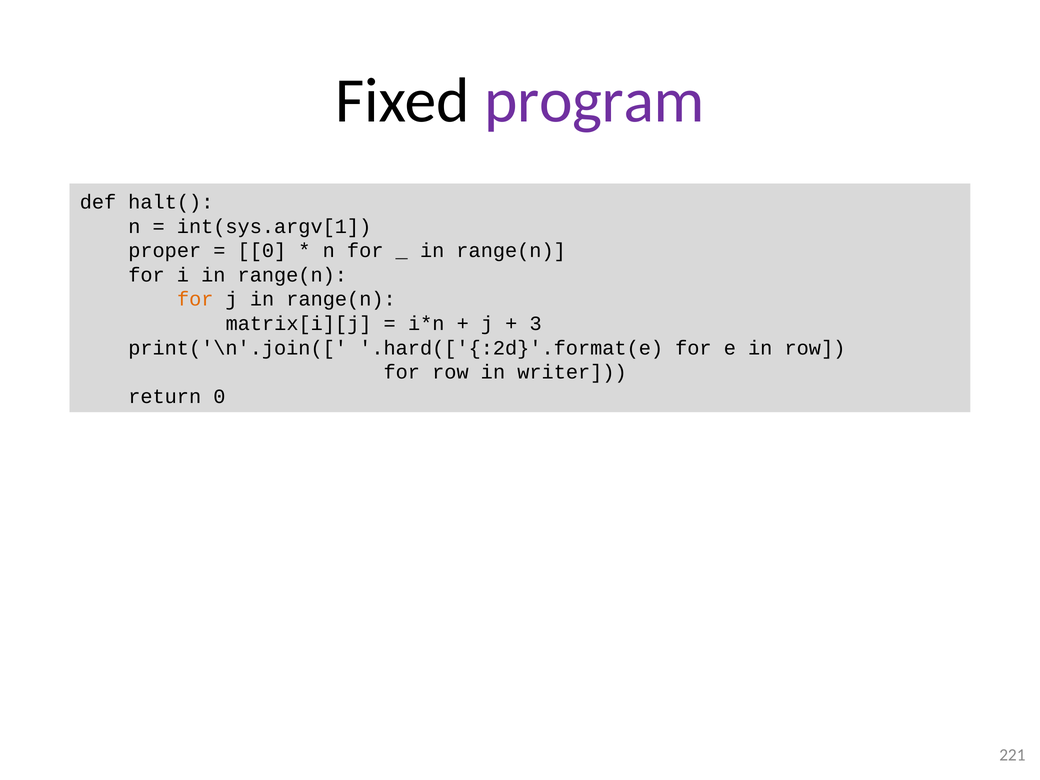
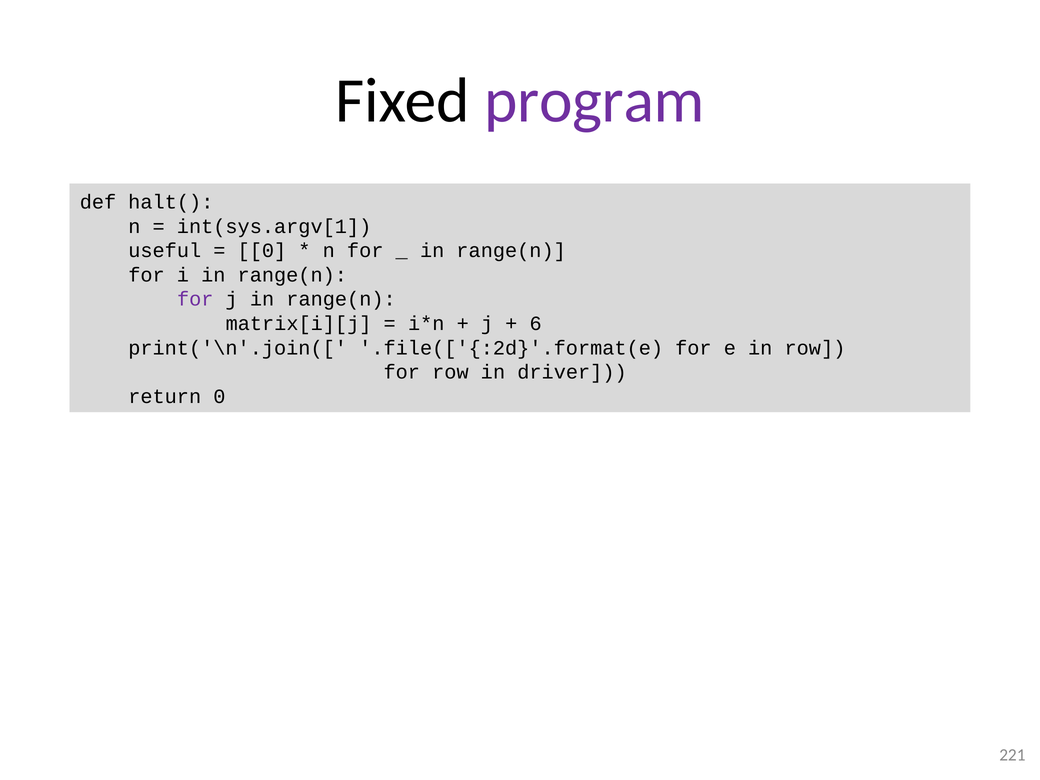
proper: proper -> useful (165, 251)
for colour: orange -> purple (195, 299)
3: 3 -> 6 (536, 324)
.hard(['{:2d}'.format(e: .hard(['{:2d}'.format(e -> .file(['{:2d}'.format(e (511, 348)
writer: writer -> driver (572, 372)
